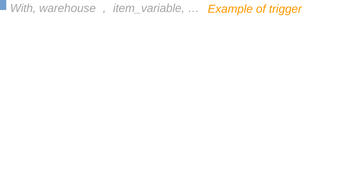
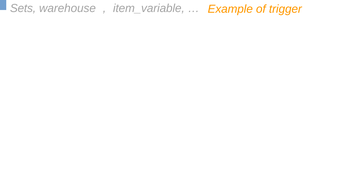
With: With -> Sets (23, 8)
